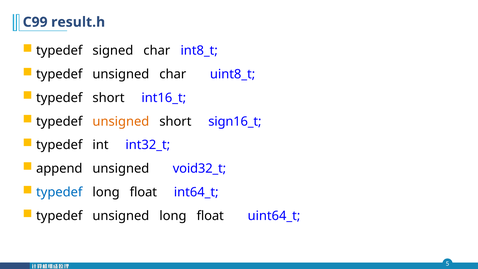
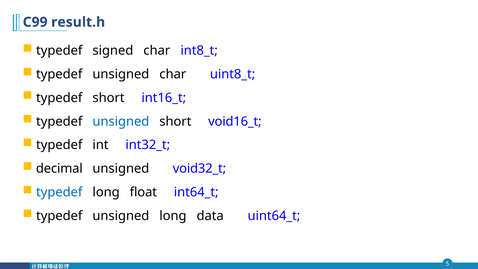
unsigned colour: orange -> blue (121, 121)
sign16_t: sign16_t -> void16_t (235, 121)
append: append -> decimal (59, 169)
unsigned long float: float -> data (210, 216)
